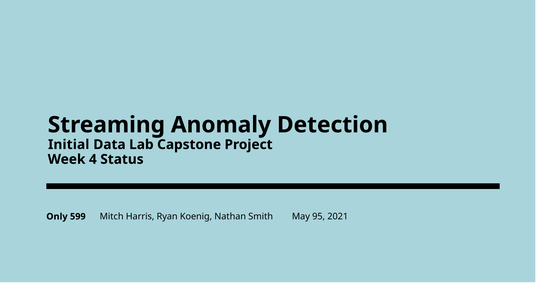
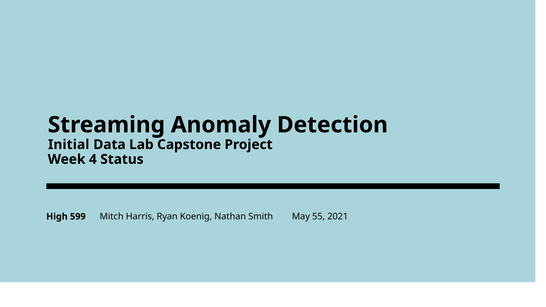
Only: Only -> High (57, 217)
95: 95 -> 55 (319, 217)
